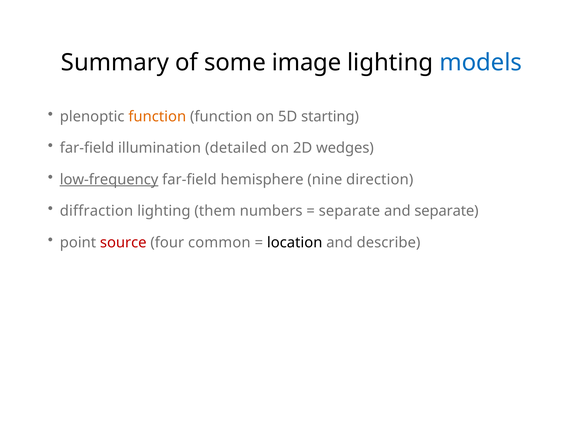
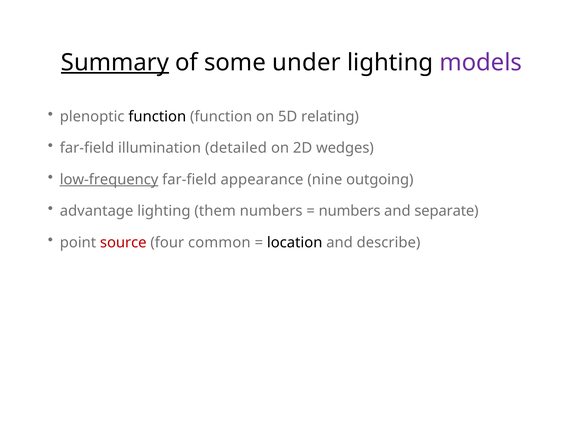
Summary underline: none -> present (115, 62)
image: image -> under (306, 62)
models colour: blue -> purple (481, 62)
function colour: orange -> black (157, 116)
starting: starting -> relating (330, 116)
hemisphere: hemisphere -> appearance (262, 179)
direction: direction -> outgoing (380, 179)
diffraction: diffraction -> advantage (97, 211)
separate: separate -> numbers (350, 211)
